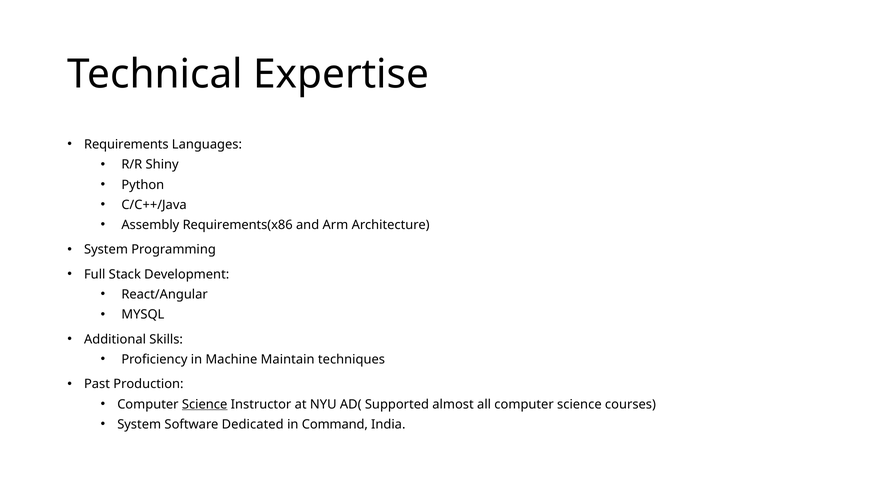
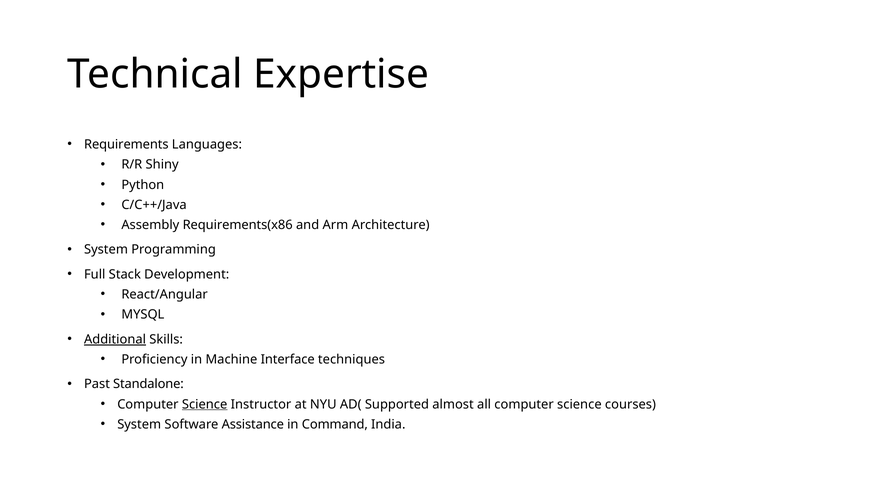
Additional underline: none -> present (115, 339)
Maintain: Maintain -> Interface (288, 359)
Production: Production -> Standalone (148, 384)
Dedicated: Dedicated -> Assistance (253, 424)
